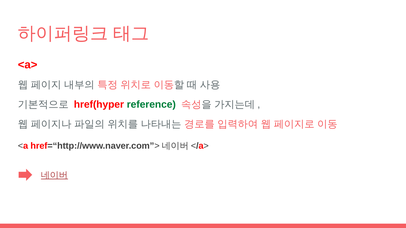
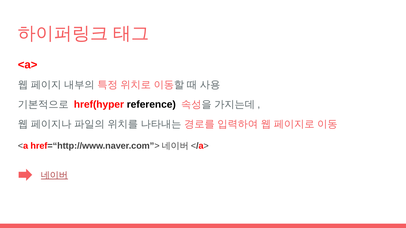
reference colour: green -> black (151, 105)
